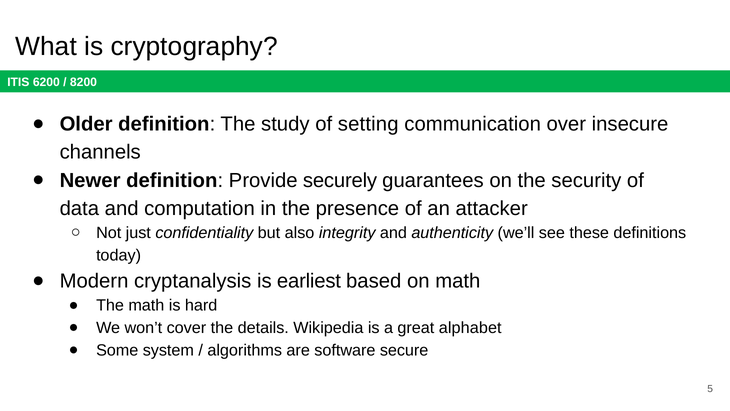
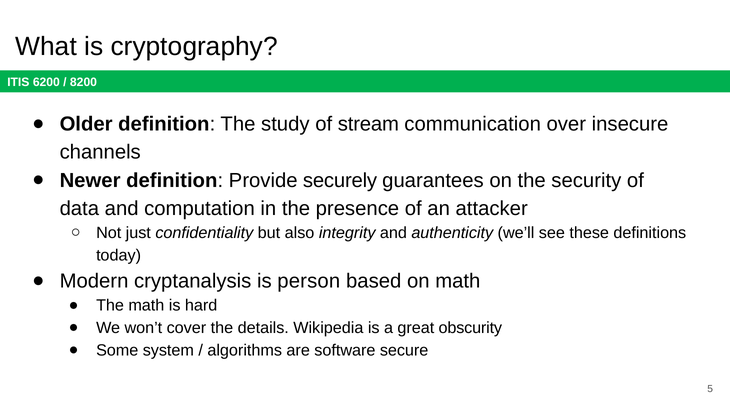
setting: setting -> stream (368, 124)
earliest: earliest -> person (309, 281)
alphabet: alphabet -> obscurity (470, 328)
